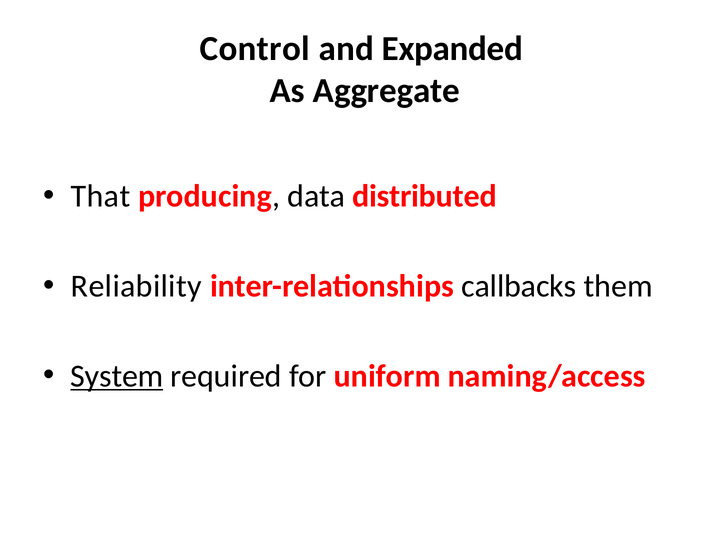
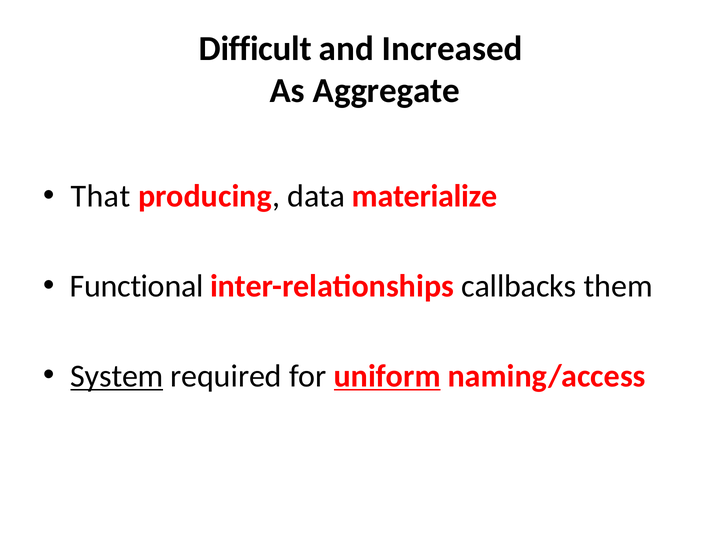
Control: Control -> Difficult (255, 49)
Expanded: Expanded -> Increased (452, 49)
distributed: distributed -> materialize (425, 196)
Reliability: Reliability -> Functional (137, 286)
uniform underline: none -> present (387, 376)
